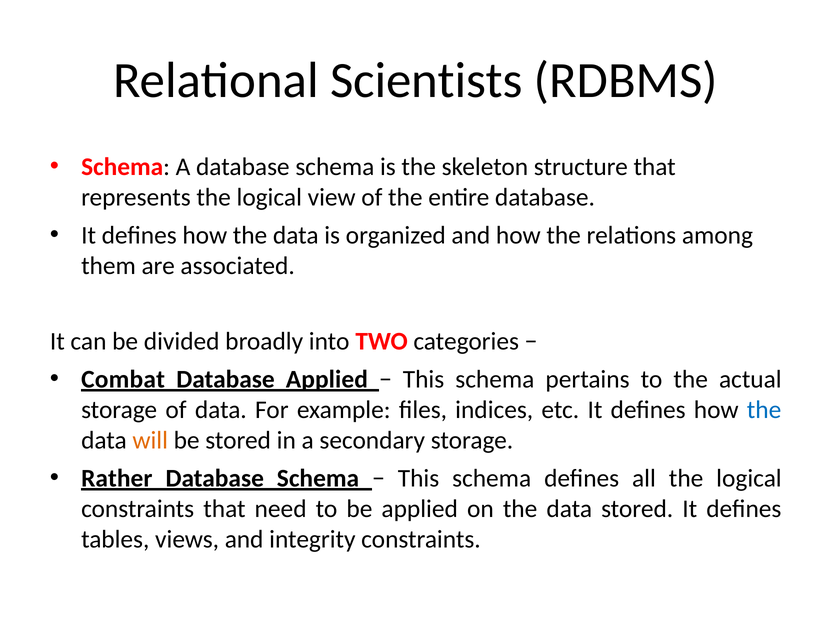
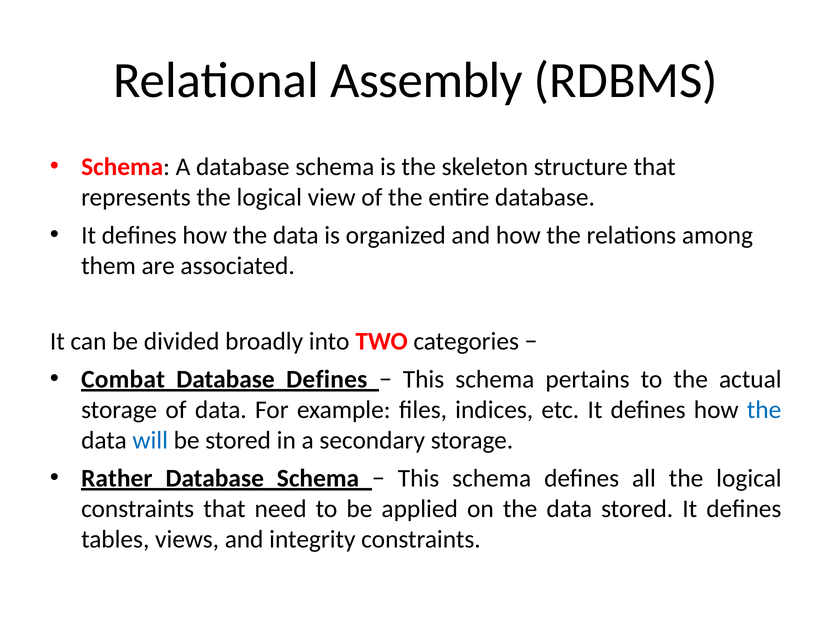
Scientists: Scientists -> Assembly (427, 81)
Database Applied: Applied -> Defines (327, 379)
will colour: orange -> blue (150, 440)
